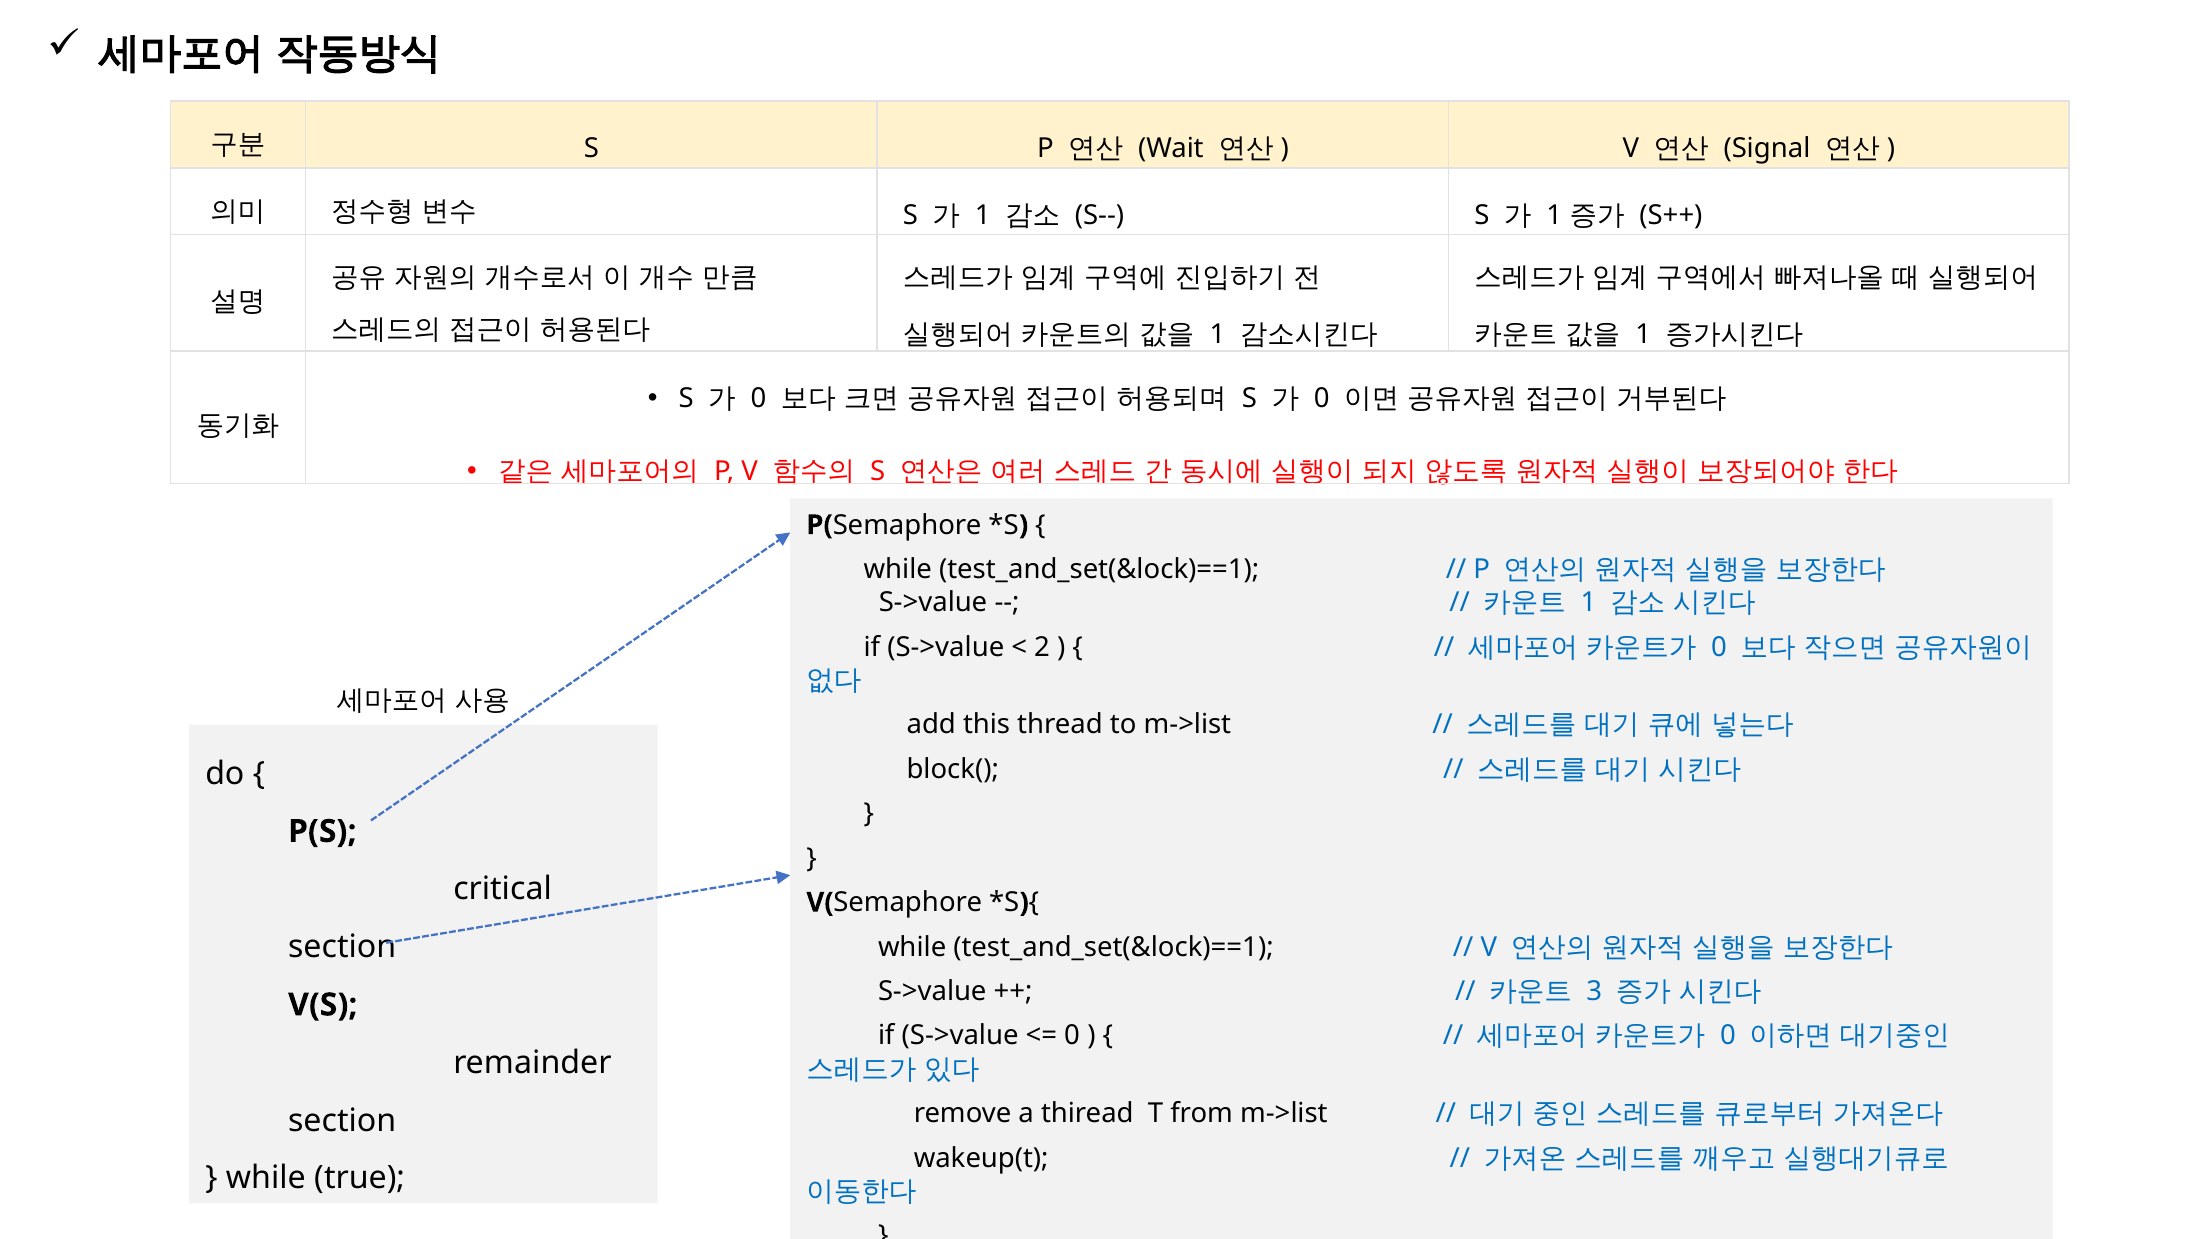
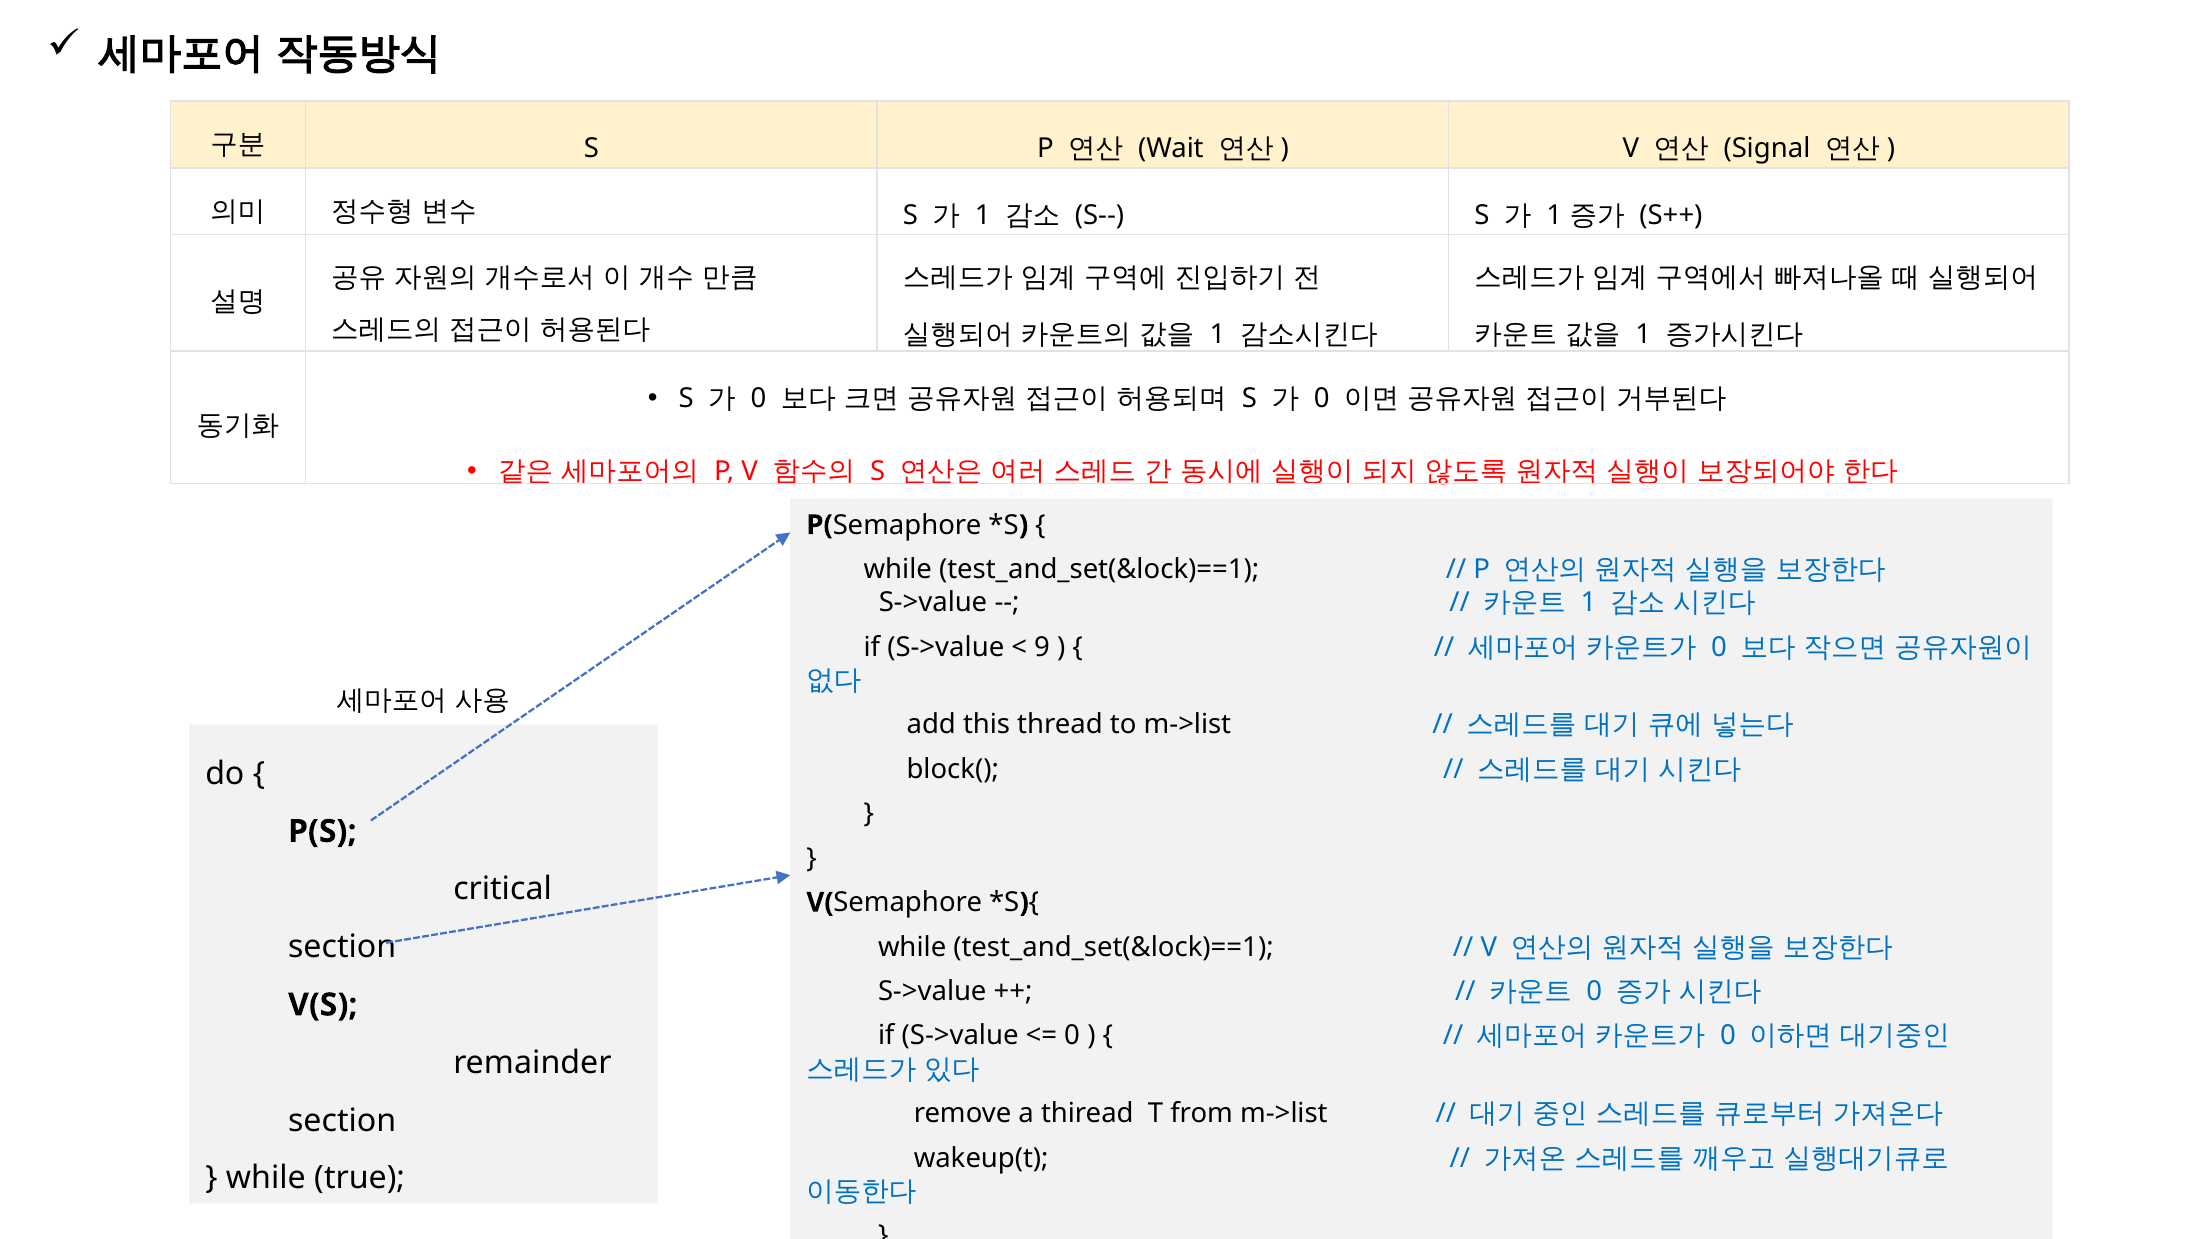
2: 2 -> 9 (1042, 647)
3: 3 -> 0 (1594, 992)
